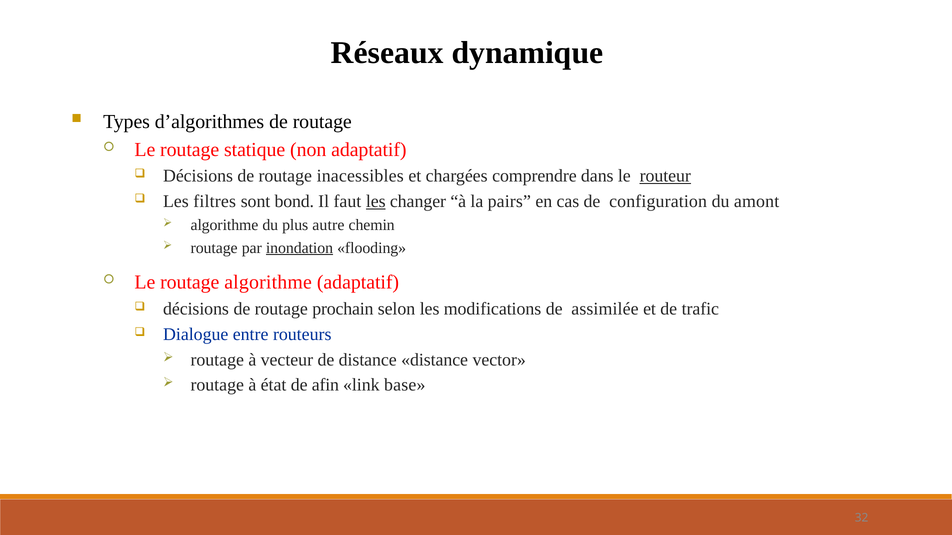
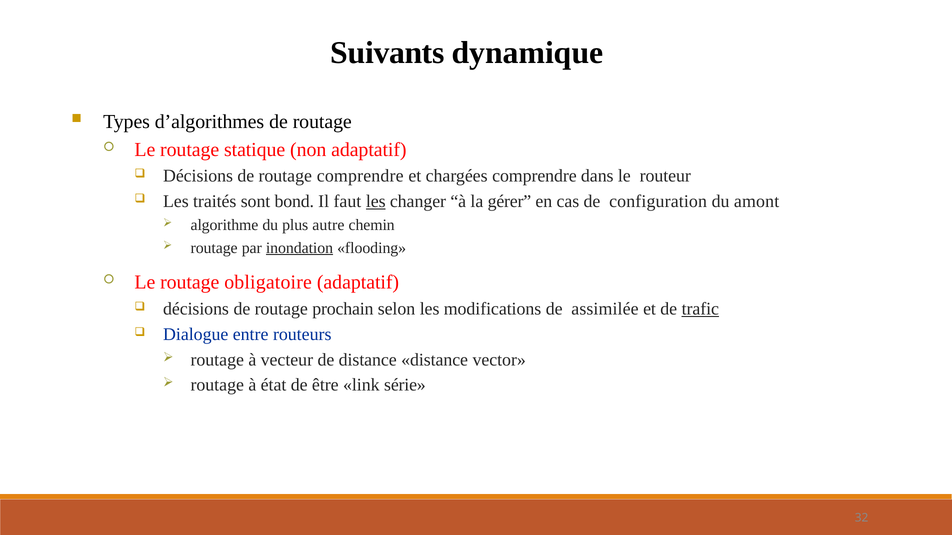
Réseaux: Réseaux -> Suivants (387, 53)
routage inacessibles: inacessibles -> comprendre (360, 176)
routeur underline: present -> none (665, 176)
filtres: filtres -> traités (215, 202)
pairs: pairs -> gérer (509, 202)
routage algorithme: algorithme -> obligatoire (268, 283)
trafic underline: none -> present (700, 309)
afin: afin -> être (325, 385)
base: base -> série (405, 385)
